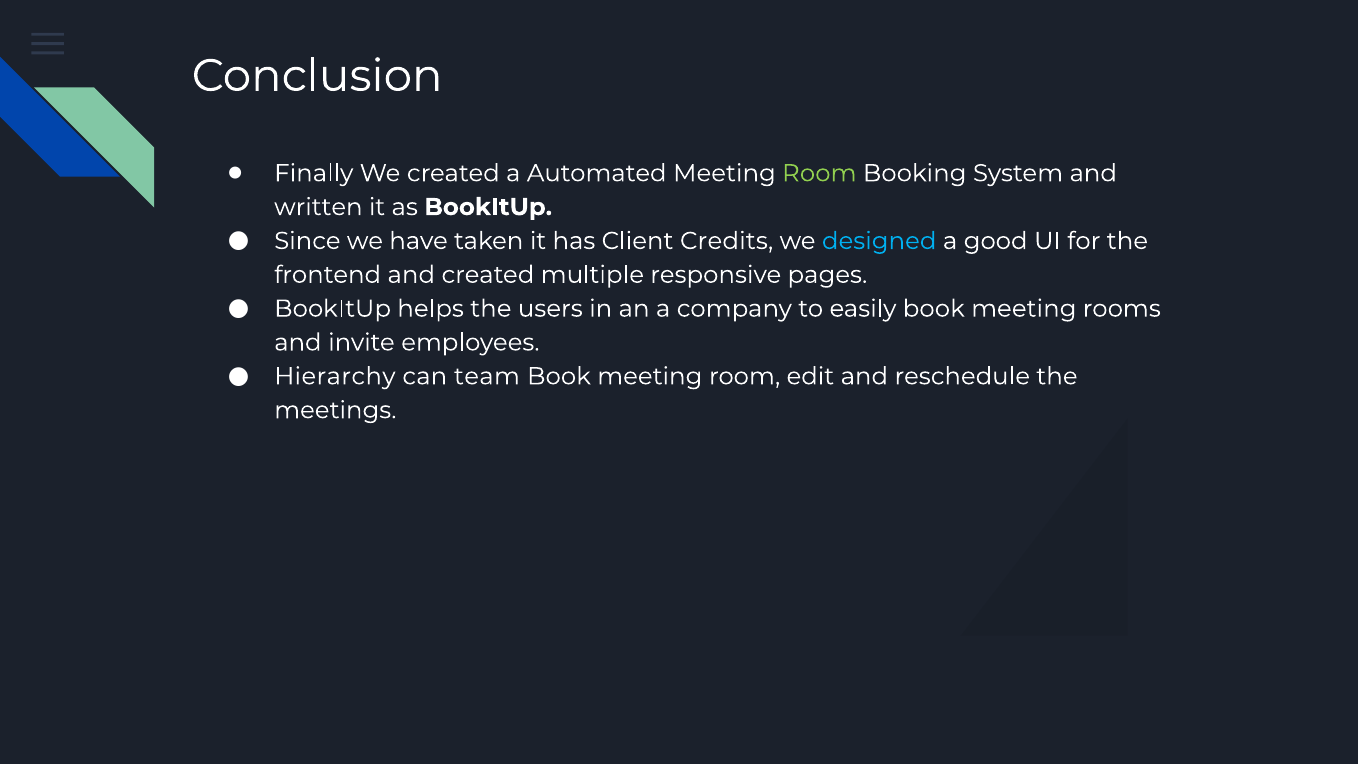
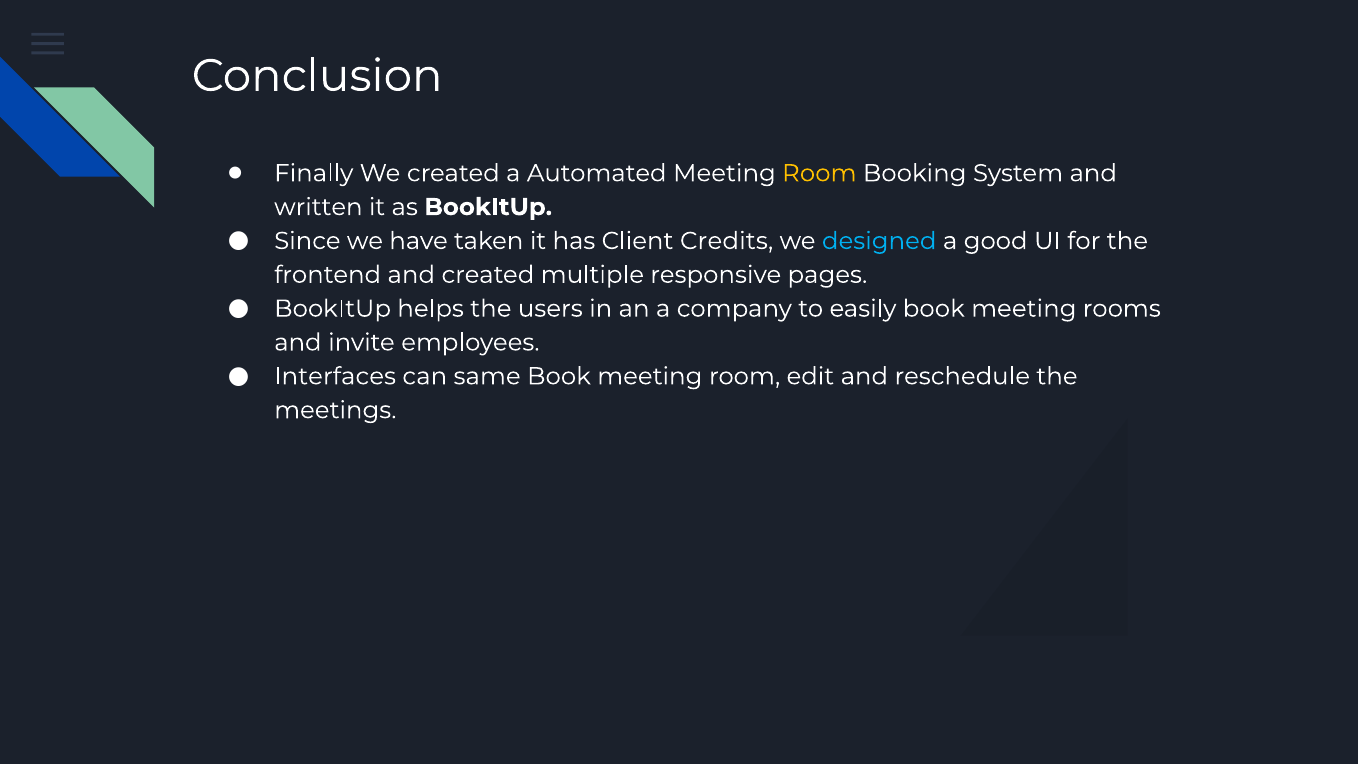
Room colour: light green -> yellow (819, 173)
Hierarchy: Hierarchy -> Interfaces (335, 376)
team: team -> same (487, 376)
